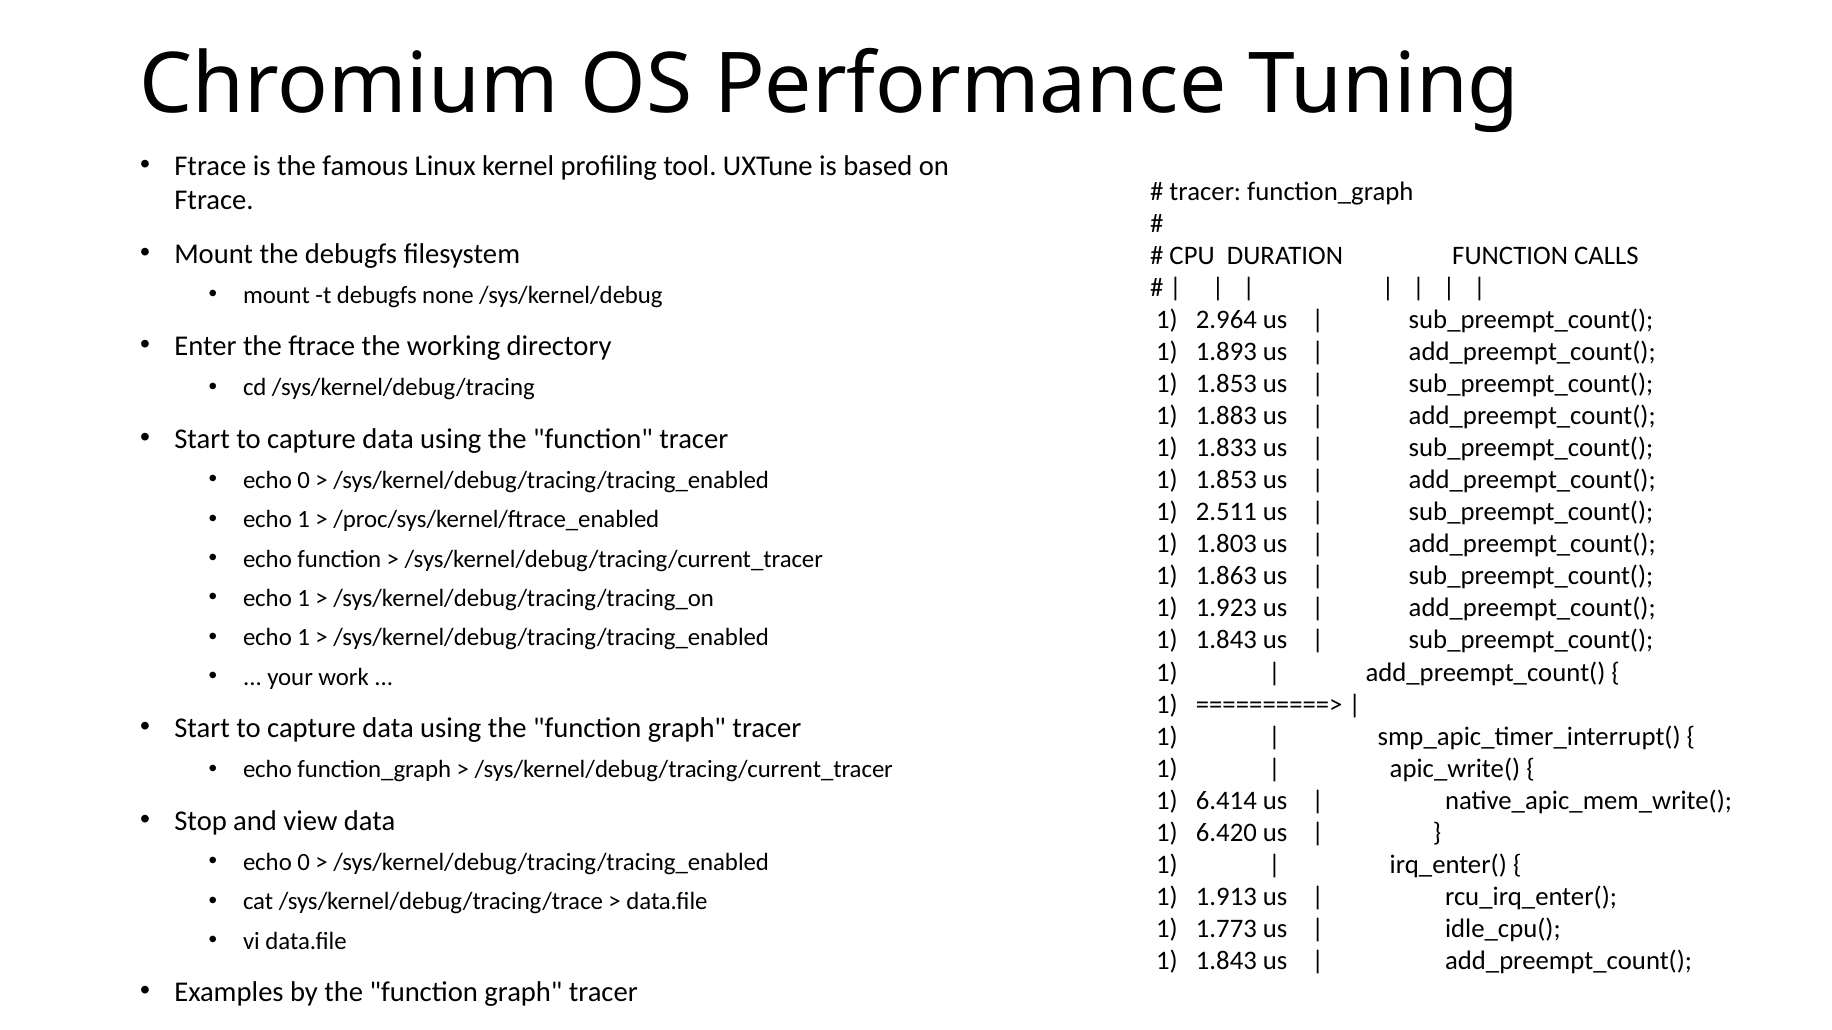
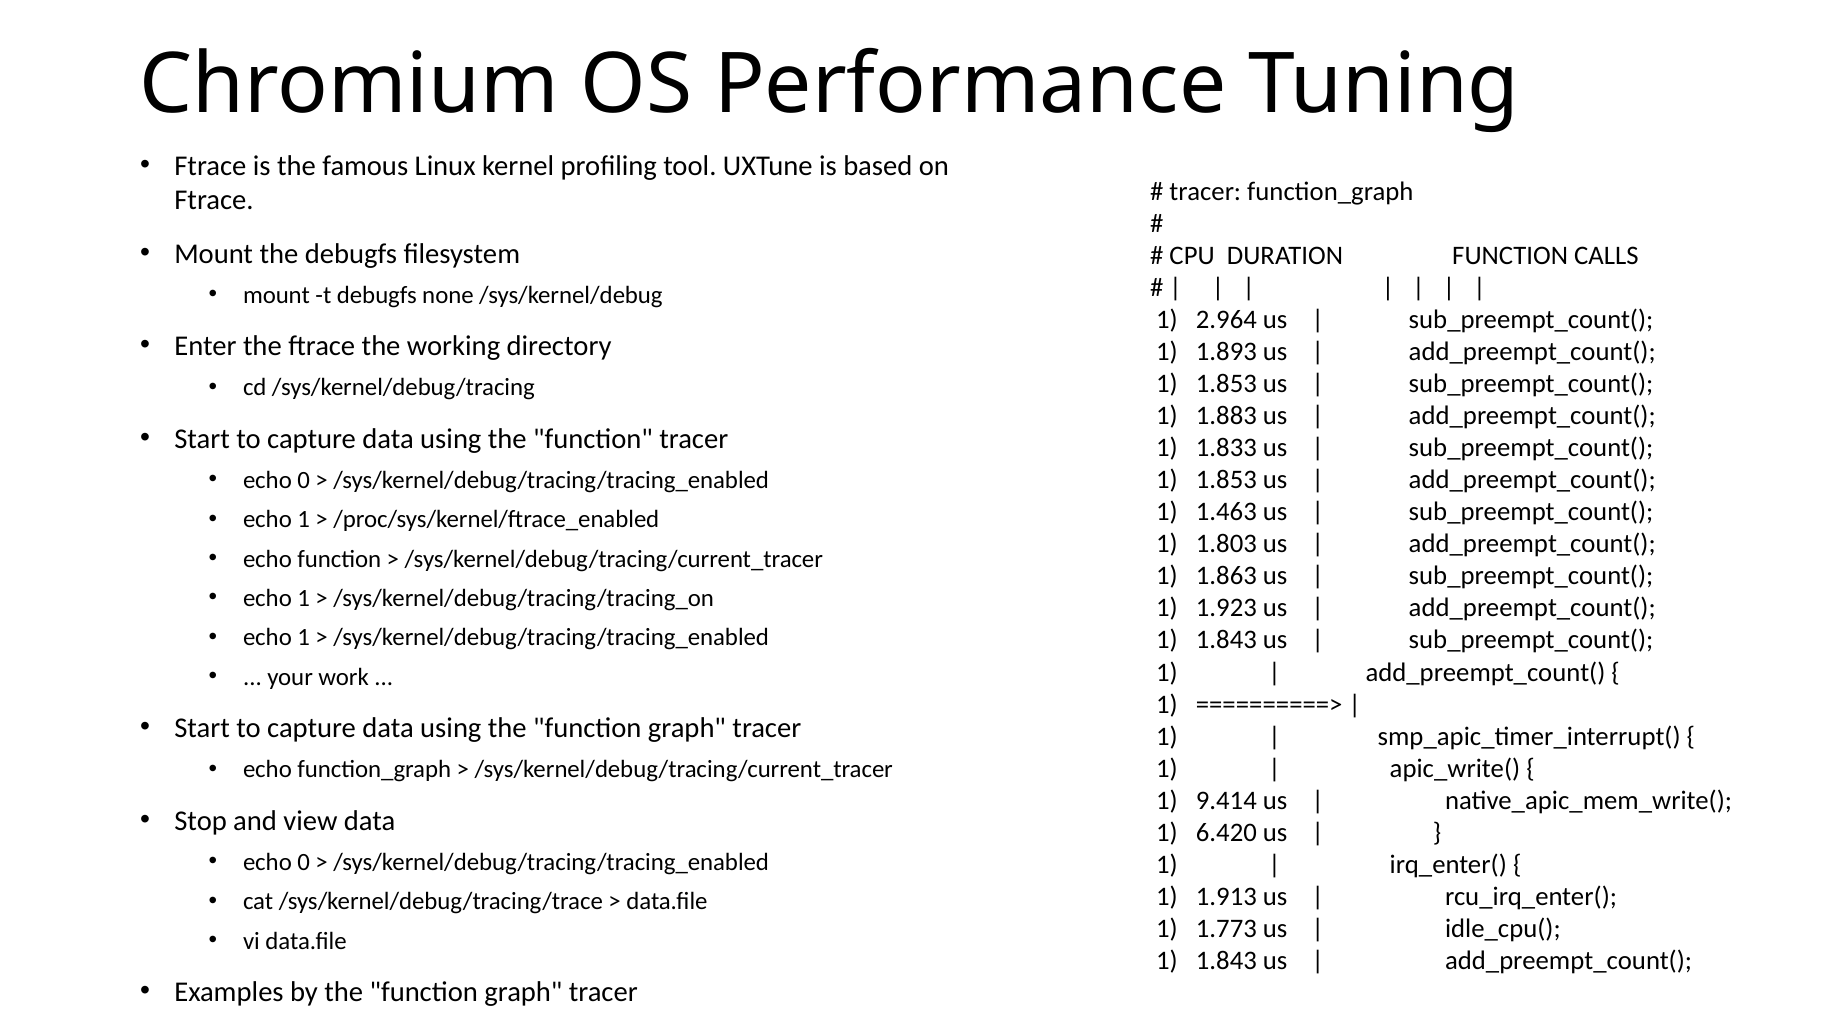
2.511: 2.511 -> 1.463 (1226, 512)
6.414: 6.414 -> 9.414 (1226, 801)
